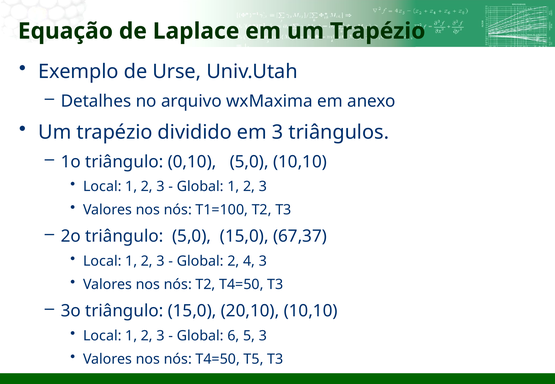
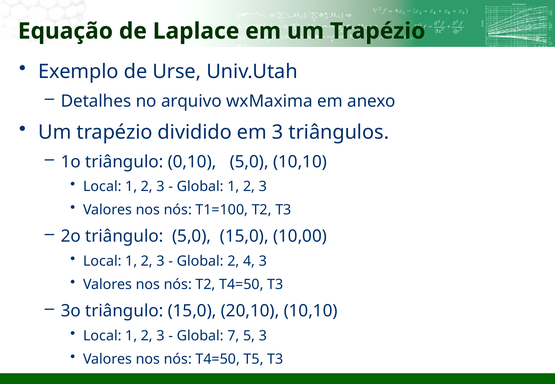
67,37: 67,37 -> 10,00 (300, 236)
6: 6 -> 7 (233, 336)
